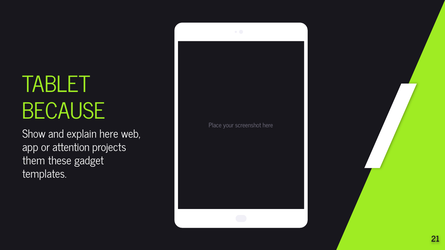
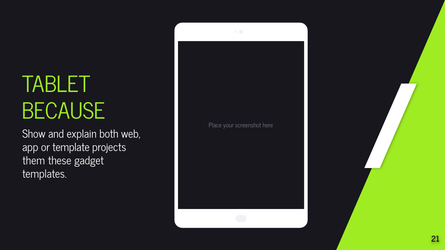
explain here: here -> both (109, 134)
attention: attention -> template (71, 148)
